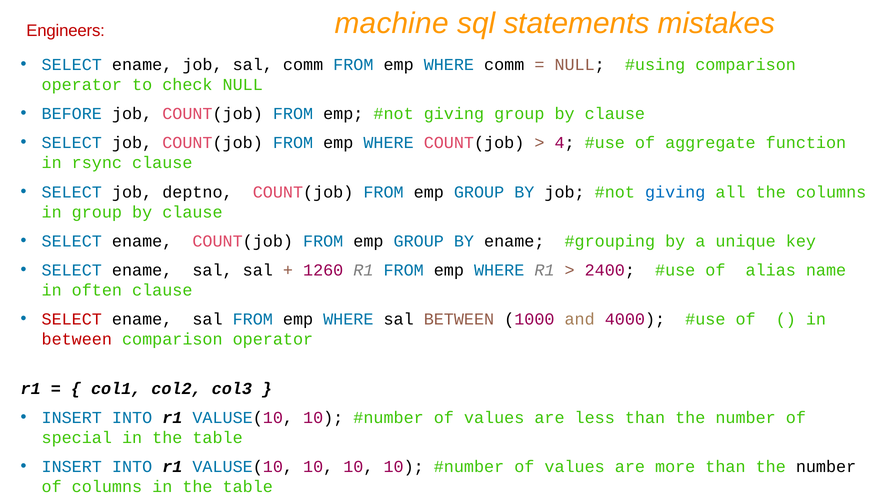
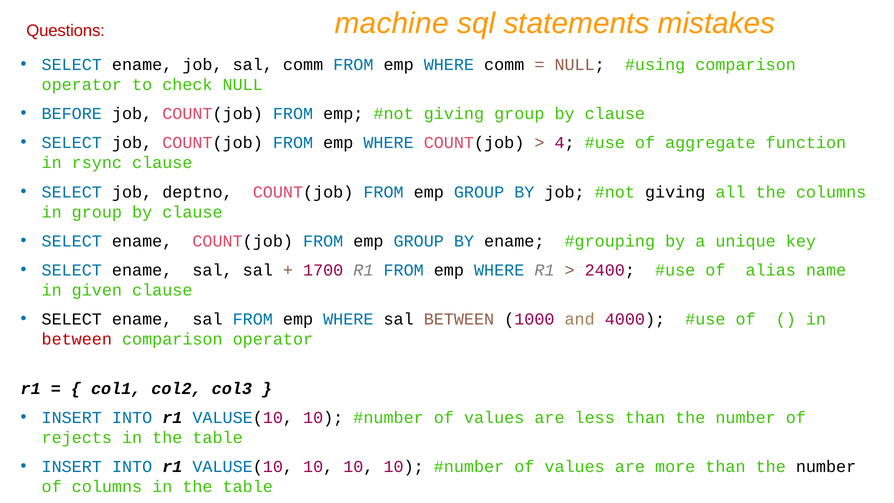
Engineers: Engineers -> Questions (66, 31)
giving colour: blue -> black (675, 192)
1260: 1260 -> 1700 (323, 270)
often: often -> given (97, 290)
SELECT colour: red -> black (72, 319)
special: special -> rejects (77, 438)
